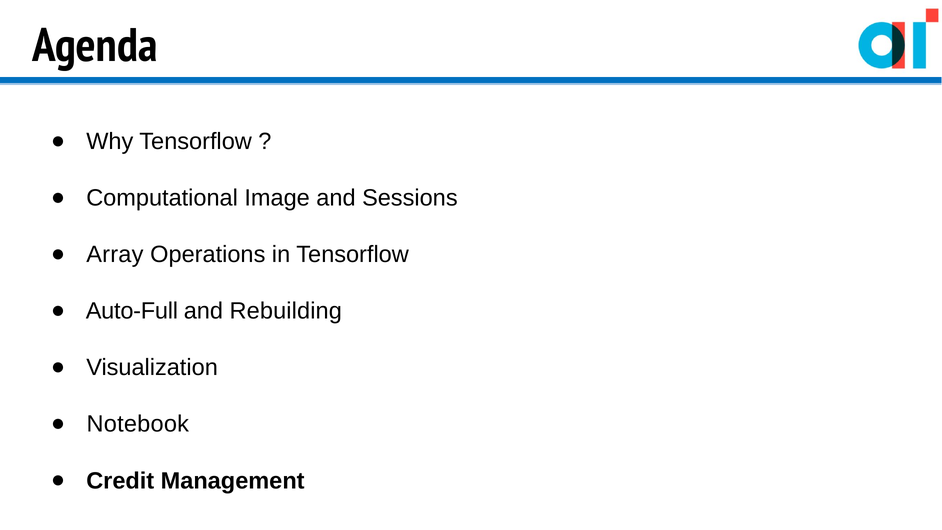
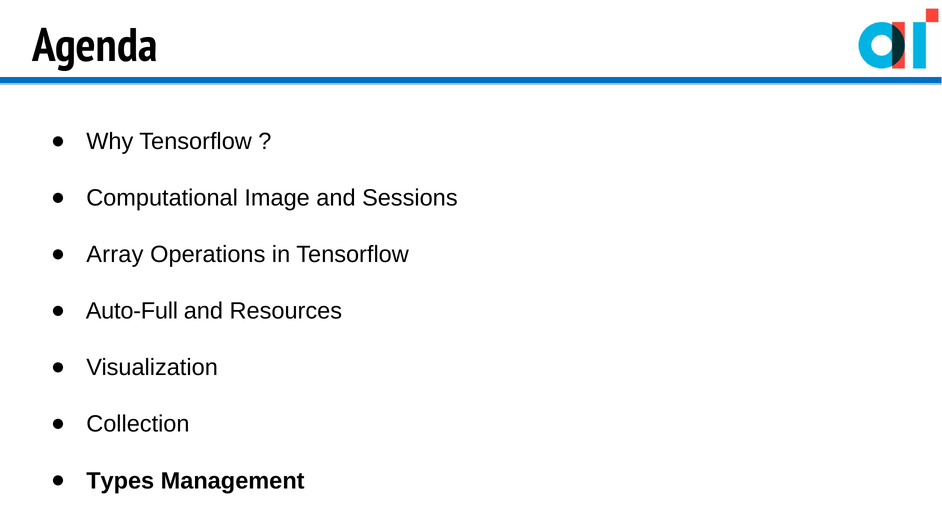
Rebuilding: Rebuilding -> Resources (286, 311)
Notebook: Notebook -> Collection (138, 424)
Credit: Credit -> Types (120, 481)
